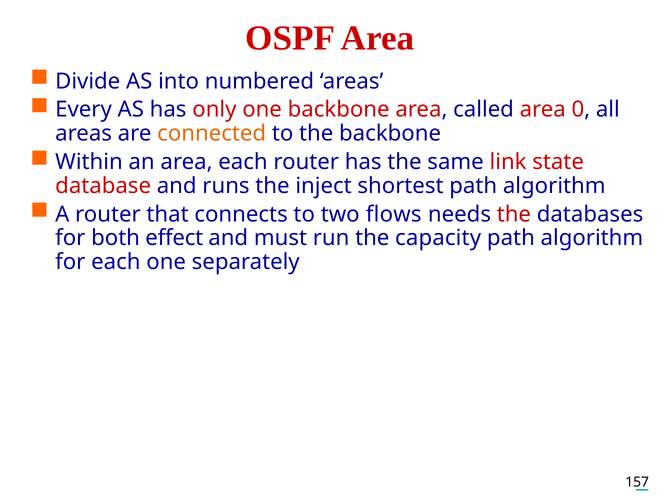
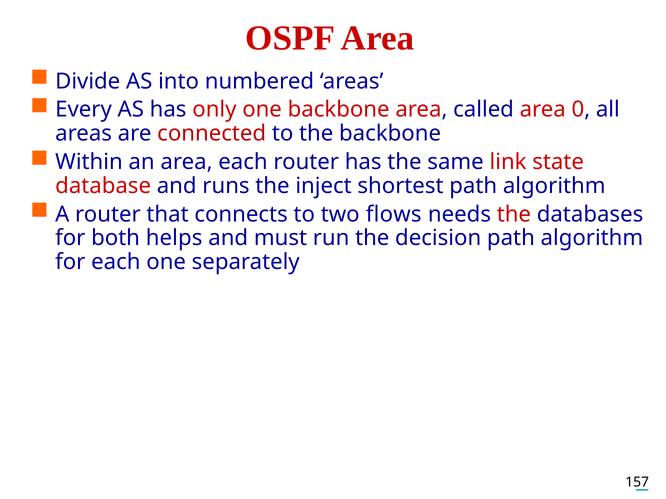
connected colour: orange -> red (212, 134)
effect: effect -> helps (174, 238)
capacity: capacity -> decision (438, 238)
